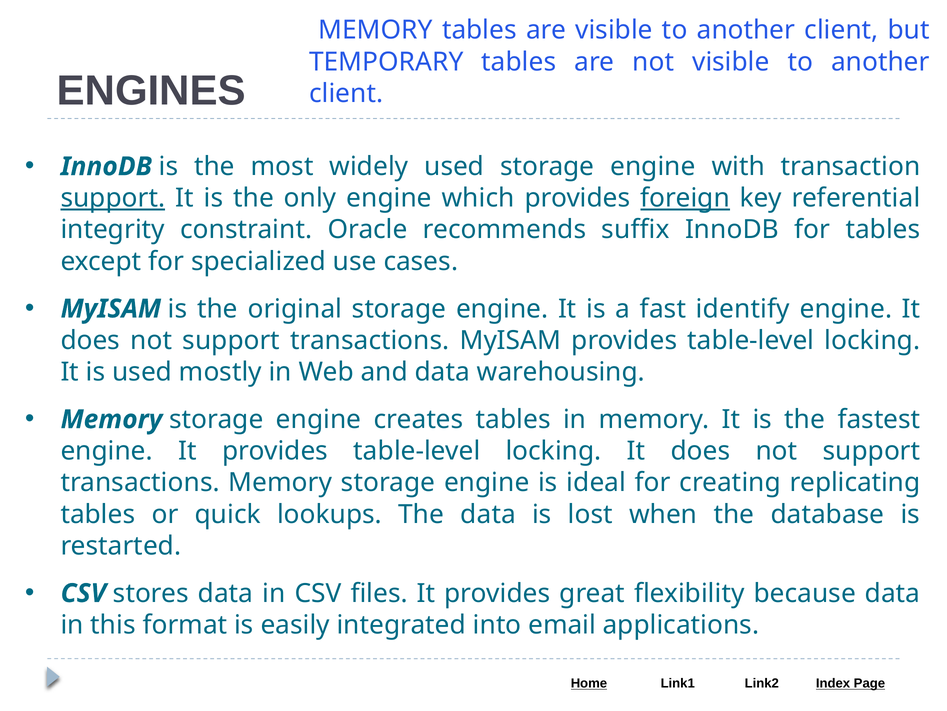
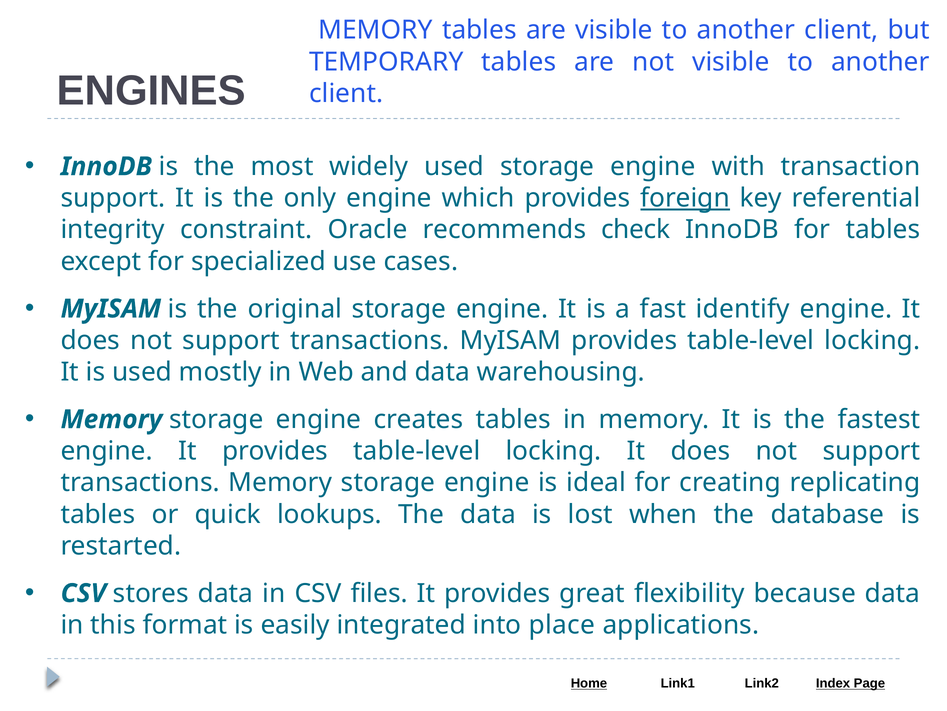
support underline: present -> none (113, 198)
suffix: suffix -> check (636, 230)
email: email -> place (562, 624)
